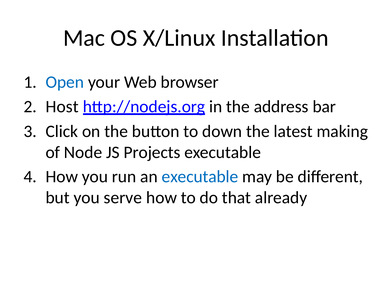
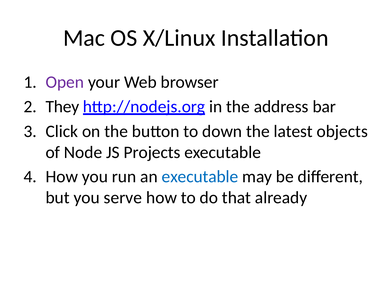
Open colour: blue -> purple (65, 82)
Host: Host -> They (62, 107)
making: making -> objects (342, 131)
